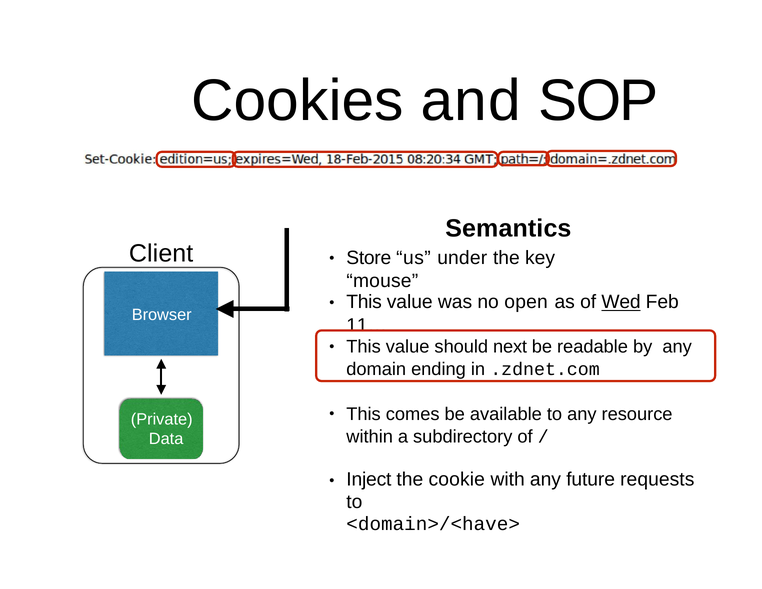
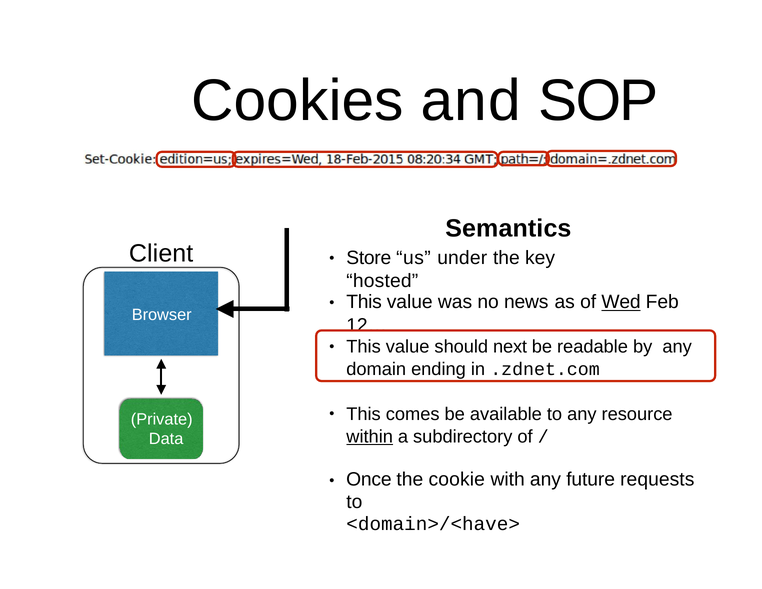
mouse: mouse -> hosted (382, 281)
open: open -> news (526, 302)
11…: 11… -> 12… (367, 325)
within underline: none -> present (370, 436)
Inject: Inject -> Once (369, 479)
